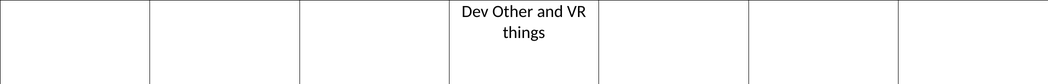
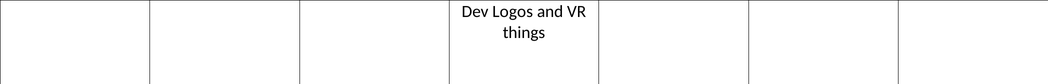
Other: Other -> Logos (513, 12)
